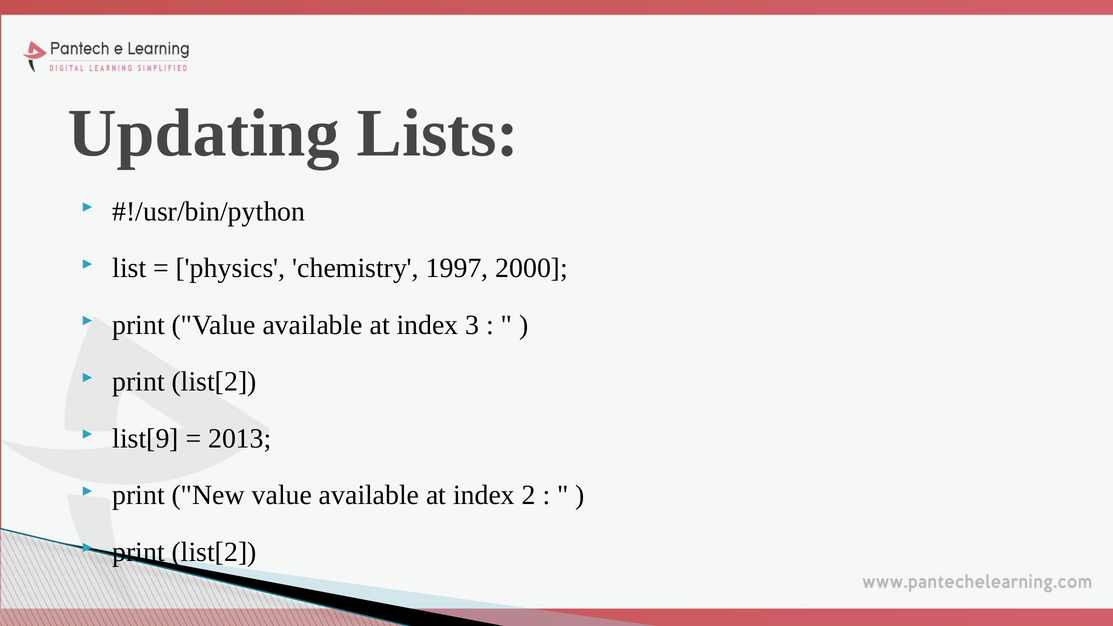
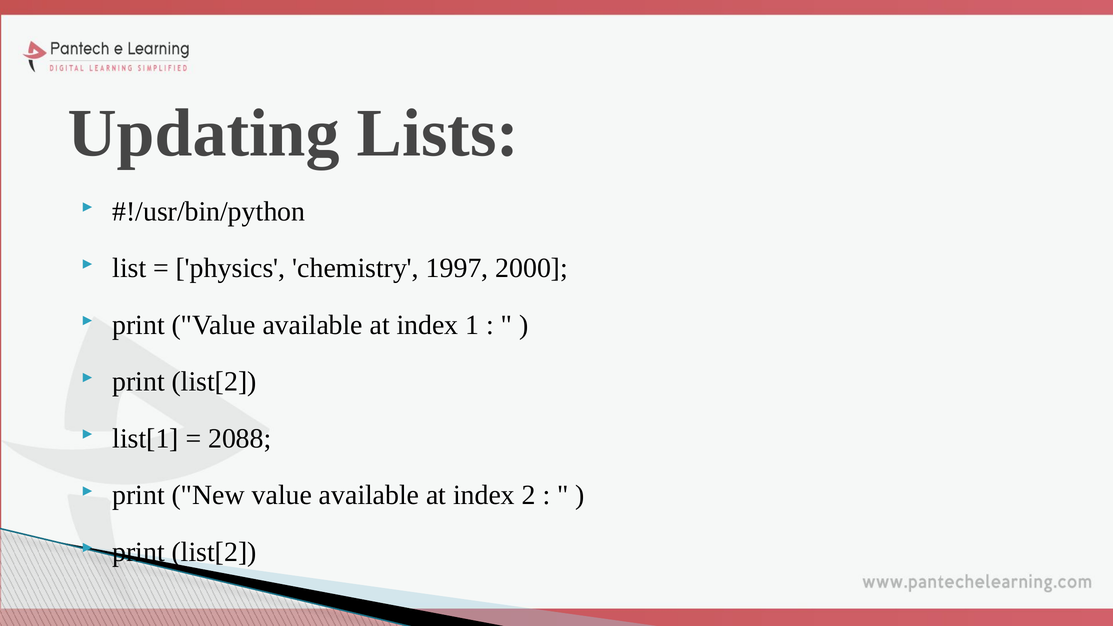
3: 3 -> 1 (472, 325)
list[9: list[9 -> list[1 (146, 438)
2013: 2013 -> 2088 (240, 438)
